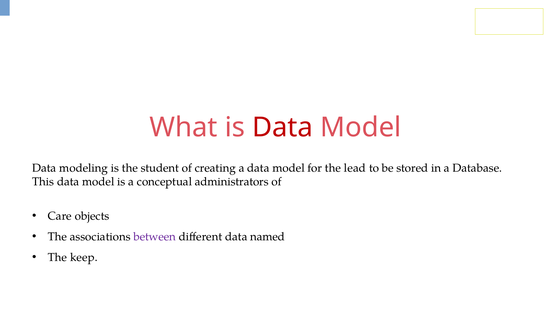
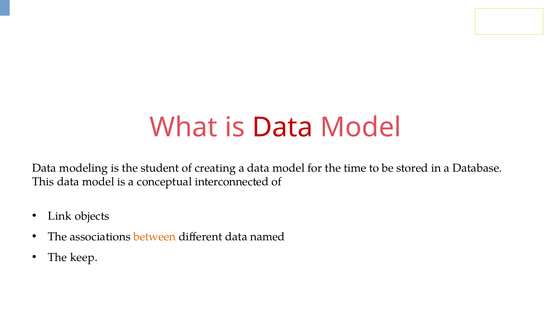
lead: lead -> time (355, 168)
administrators: administrators -> interconnected (232, 182)
Care: Care -> Link (60, 216)
between colour: purple -> orange (155, 237)
